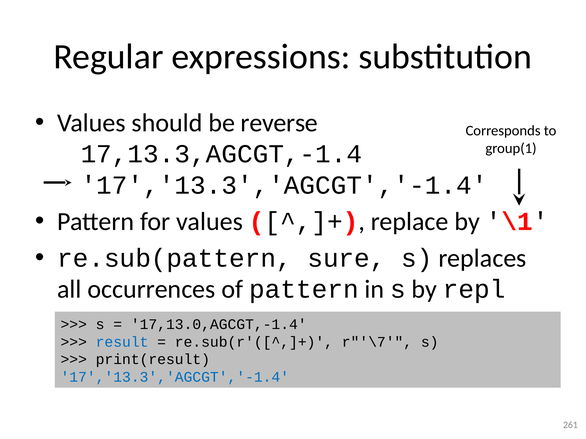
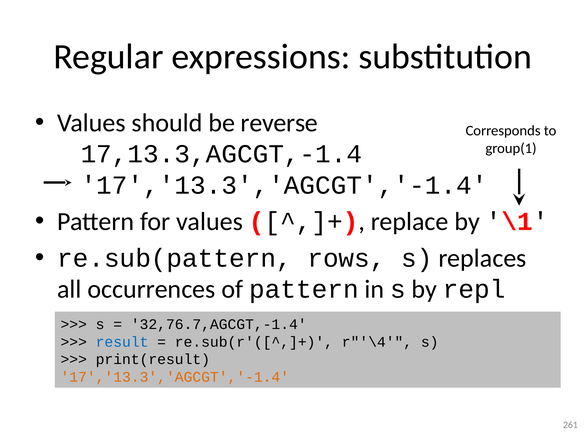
sure: sure -> rows (346, 258)
17,13.0,AGCGT,-1.4: 17,13.0,AGCGT,-1.4 -> 32,76.7,AGCGT,-1.4 (219, 325)
r"'\7: r"'\7 -> r"'\4 (377, 342)
17','13.3','AGCGT','-1.4 colour: blue -> orange (175, 377)
